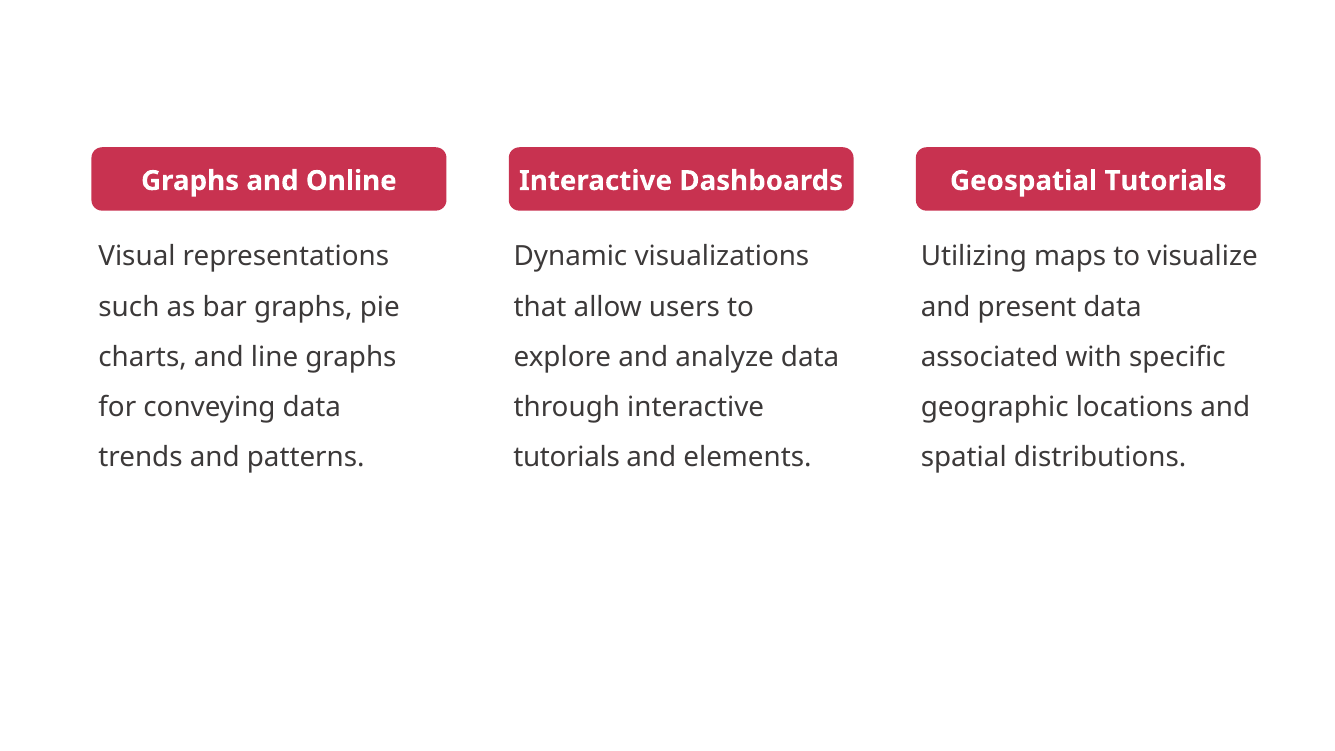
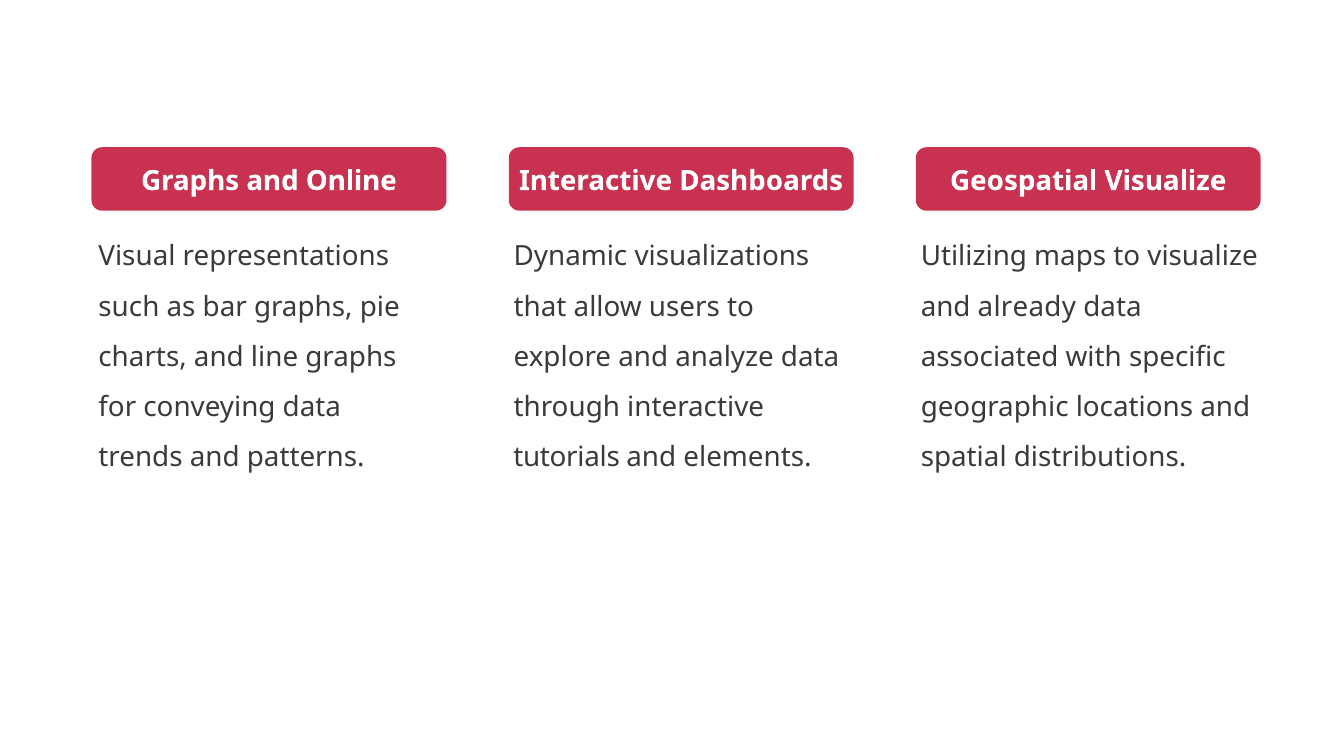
Geospatial Tutorials: Tutorials -> Visualize (1165, 181)
present: present -> already (1027, 307)
